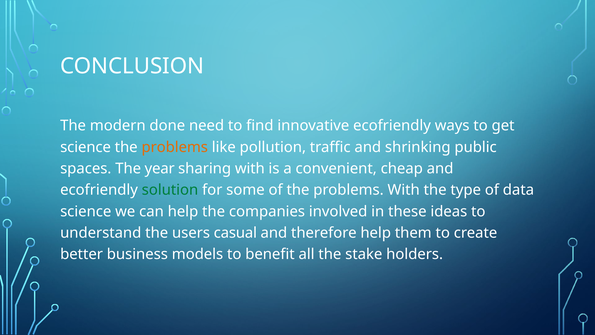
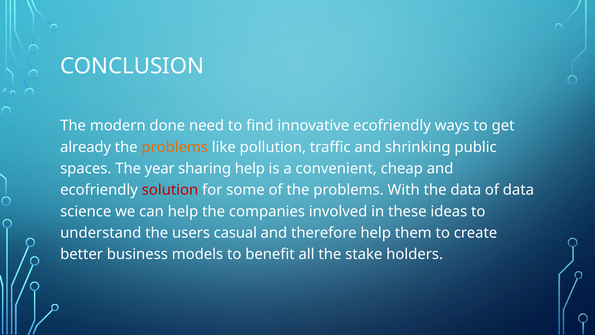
science: science -> already (86, 147)
sharing with: with -> help (250, 168)
solution colour: green -> red (170, 190)
the type: type -> data (466, 190)
